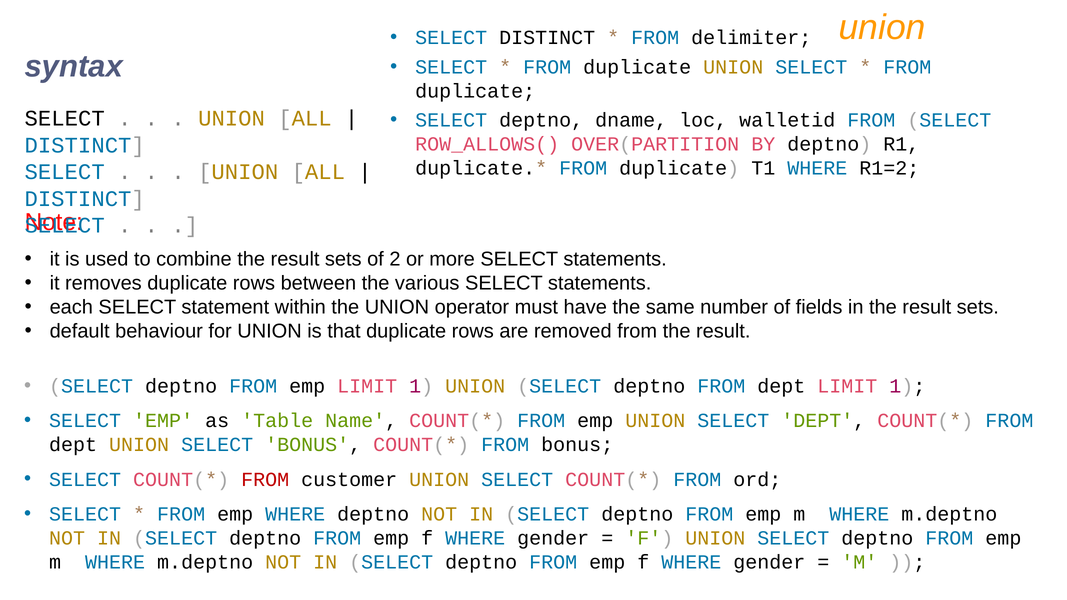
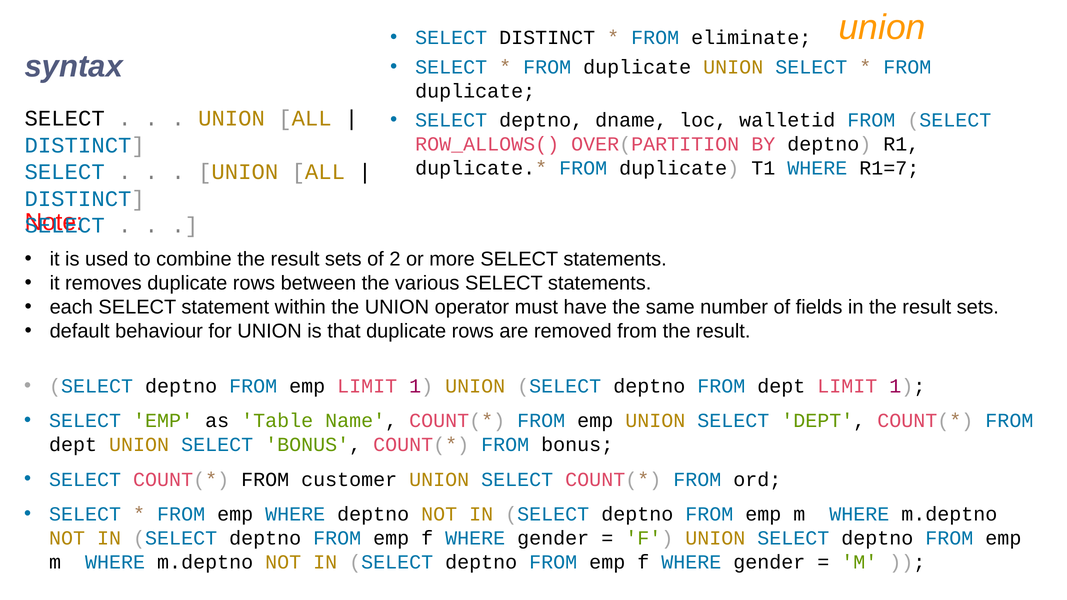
delimiter: delimiter -> eliminate (751, 38)
R1=2: R1=2 -> R1=7 (889, 168)
FROM colour: red -> black (265, 480)
